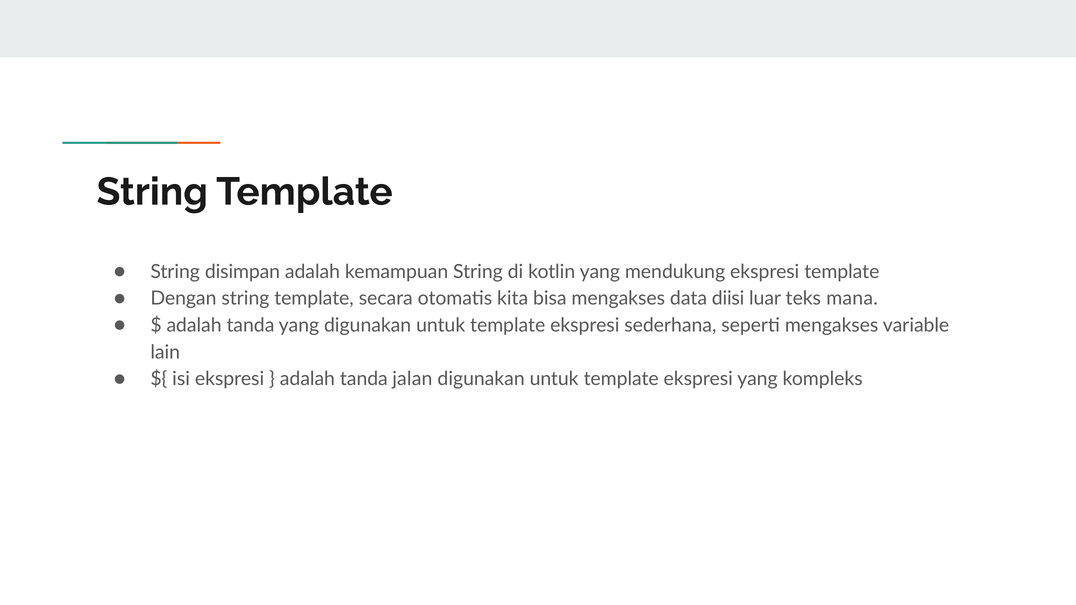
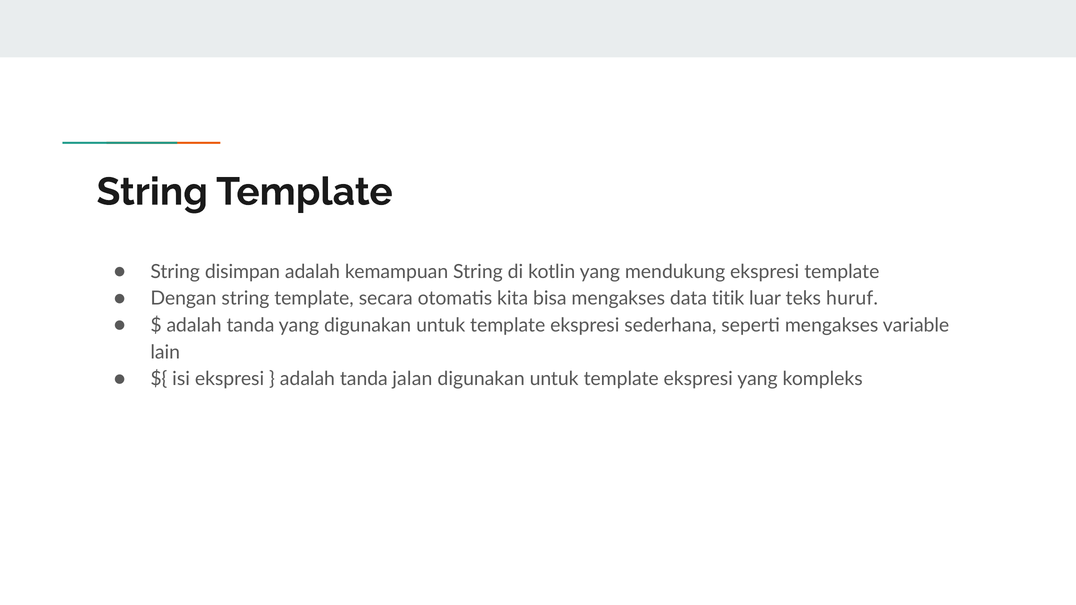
diisi: diisi -> titik (728, 299)
mana: mana -> huruf (852, 299)
